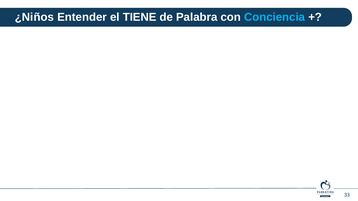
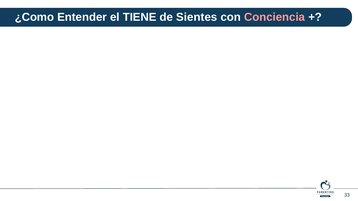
¿Niños: ¿Niños -> ¿Como (34, 17)
Palabra: Palabra -> Sientes (197, 17)
Conciencia colour: light blue -> pink (275, 17)
